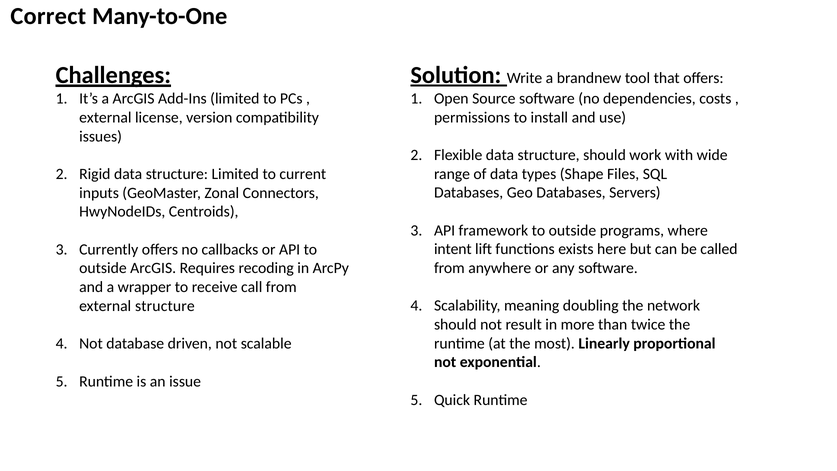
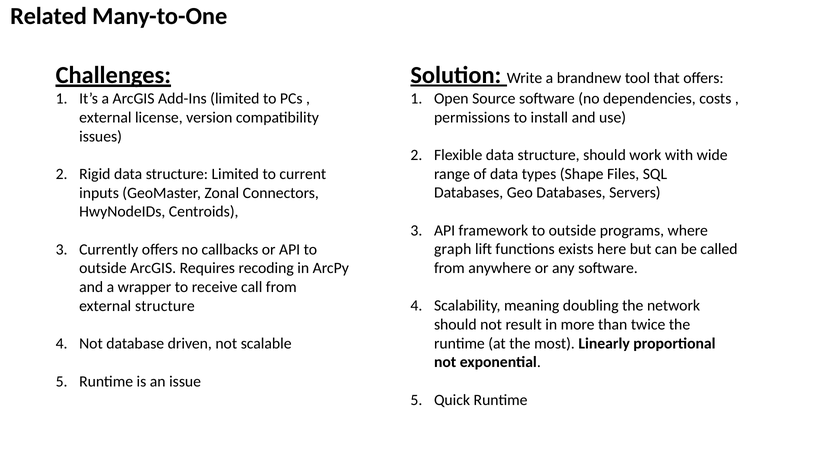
Correct: Correct -> Related (48, 16)
intent: intent -> graph (453, 249)
